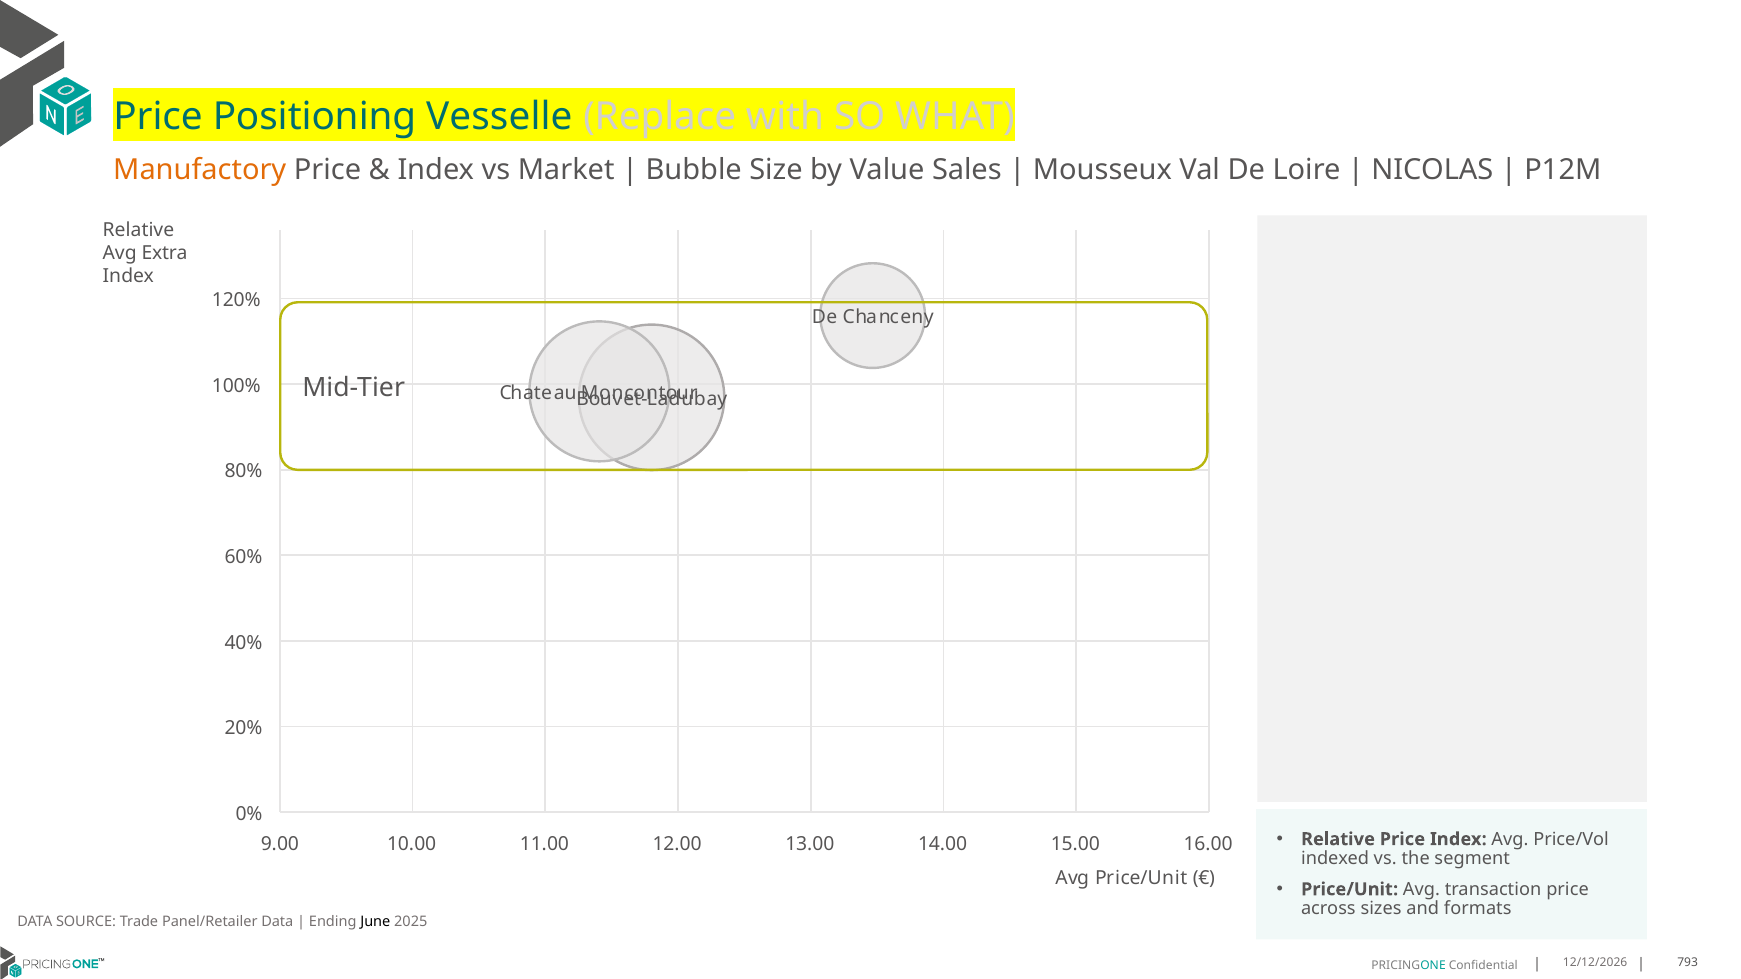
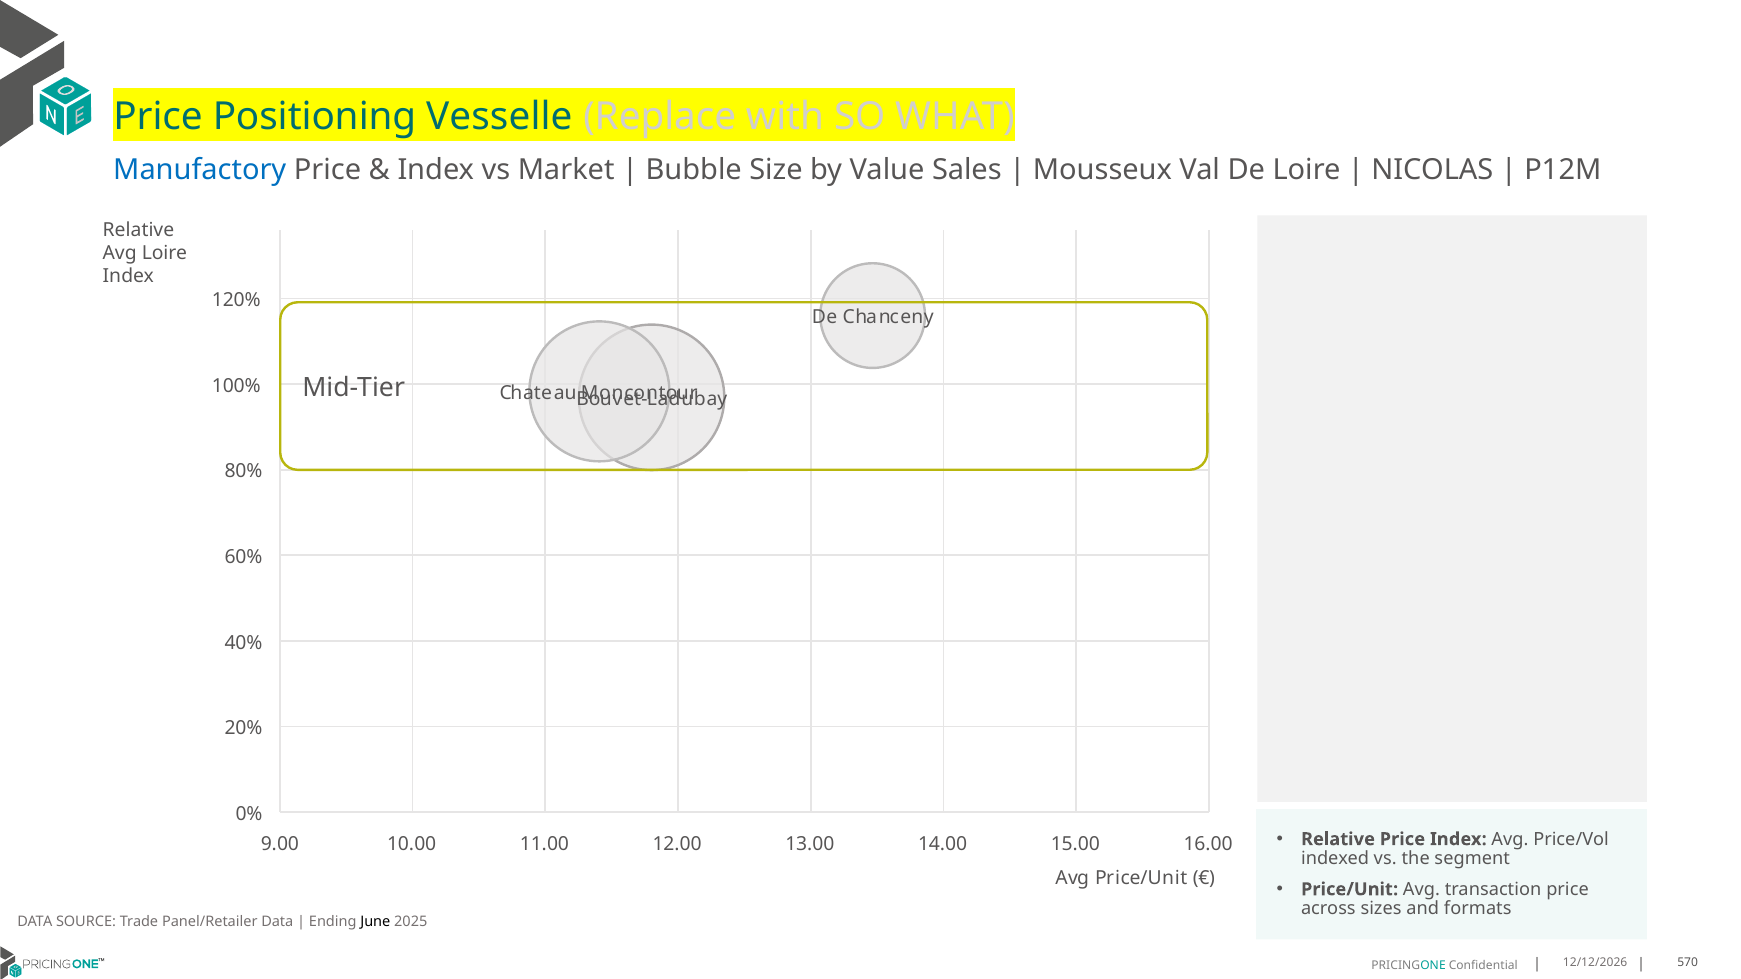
Manufactory colour: orange -> blue (200, 170)
Avg Extra: Extra -> Loire (164, 253)
793: 793 -> 570 (1688, 963)
